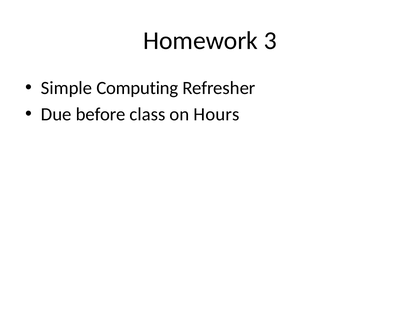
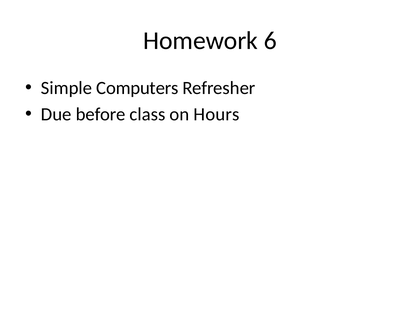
3: 3 -> 6 (270, 41)
Computing: Computing -> Computers (137, 88)
